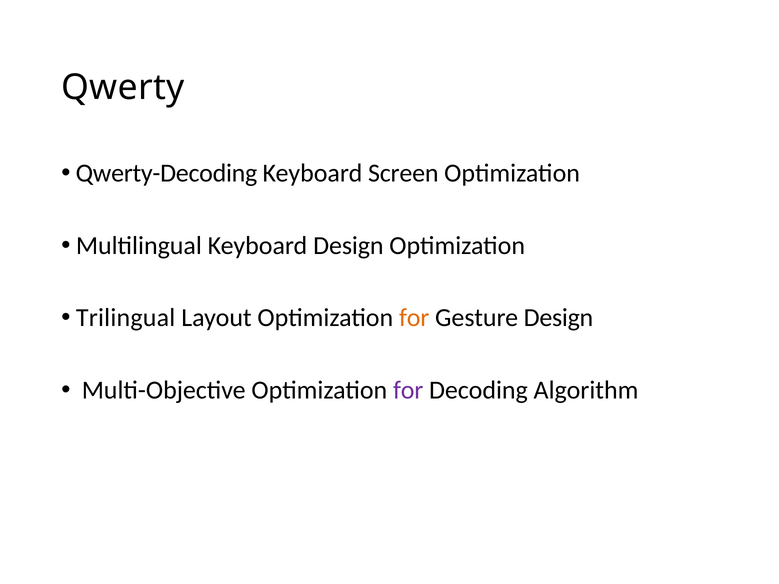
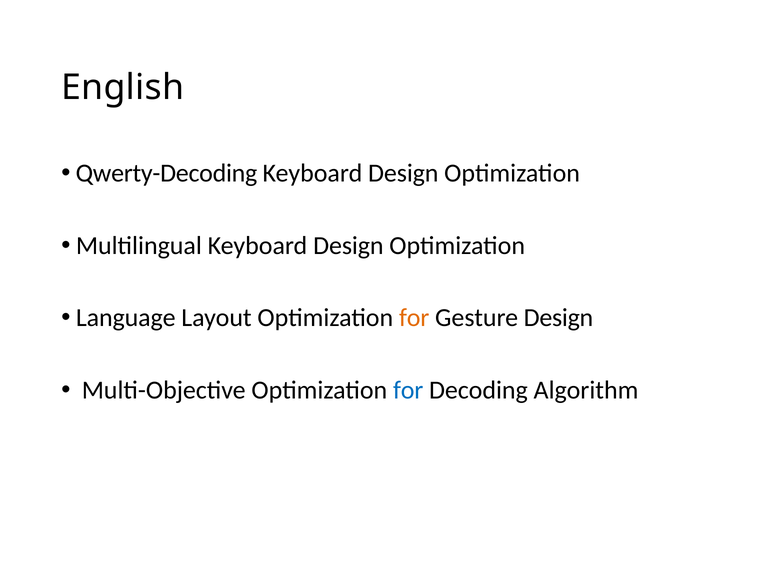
Qwerty: Qwerty -> English (123, 87)
Screen: Screen -> Design (403, 173)
Trilingual: Trilingual -> Language (126, 318)
for colour: purple -> blue (408, 390)
